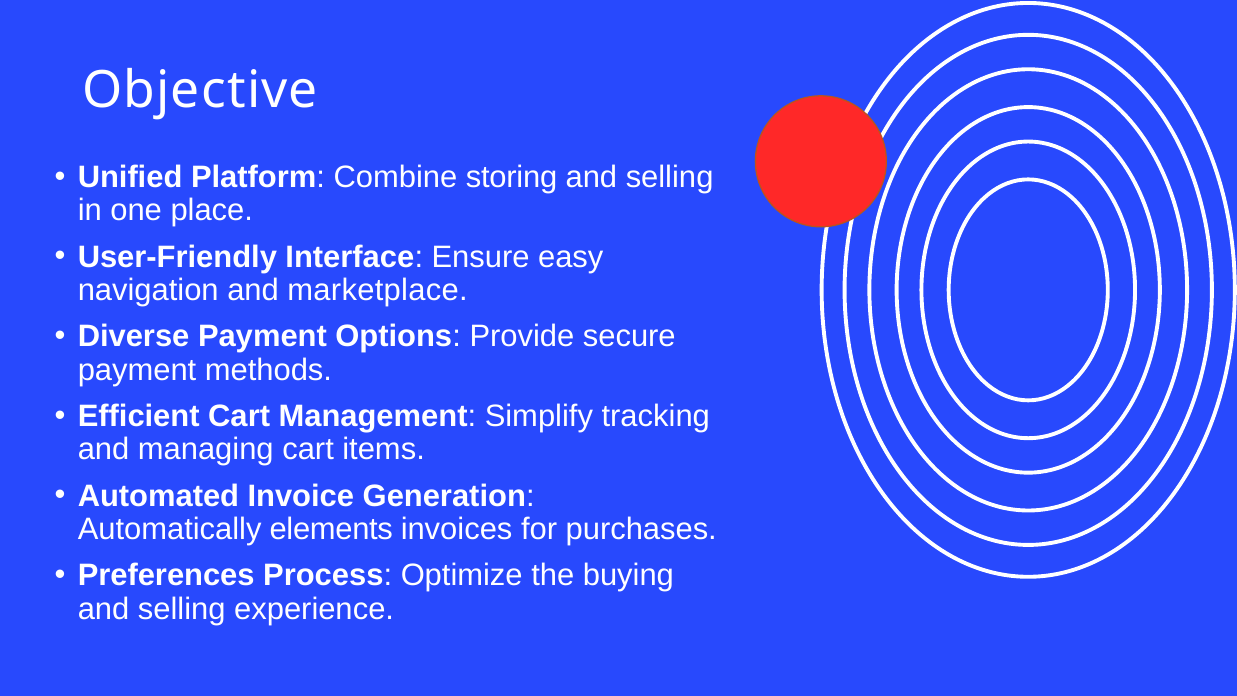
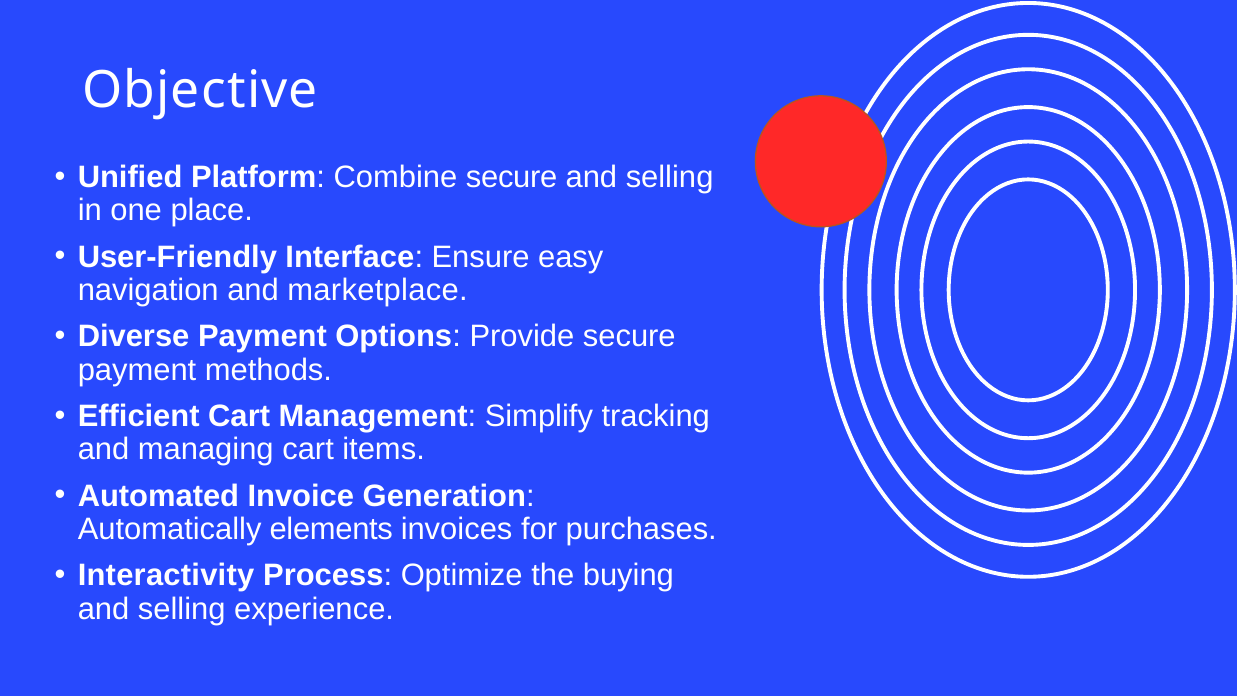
Combine storing: storing -> secure (512, 177)
Preferences: Preferences -> Interactivity (166, 576)
